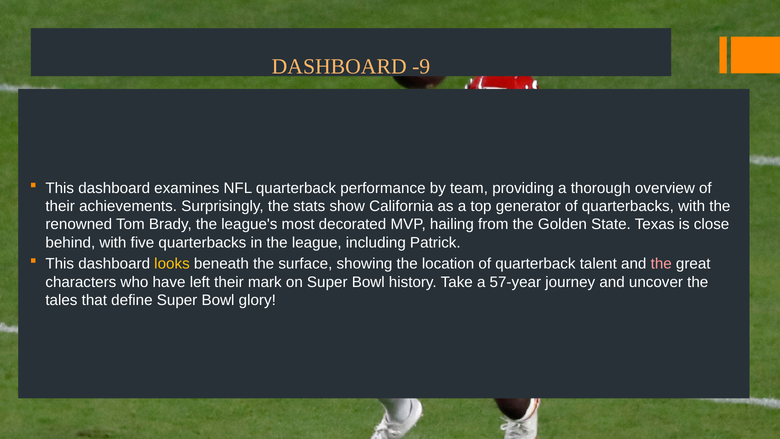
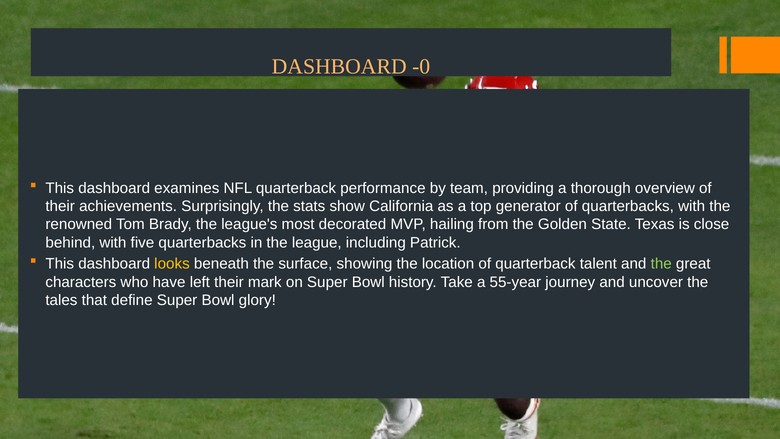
-9: -9 -> -0 (421, 66)
the colour: pink -> light green (661, 264)
57-year: 57-year -> 55-year (515, 282)
